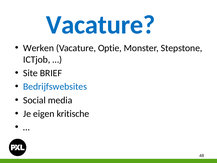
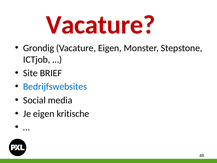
Vacature colour: blue -> red (101, 25)
Werken: Werken -> Grondig (39, 48)
Vacature Optie: Optie -> Eigen (110, 48)
